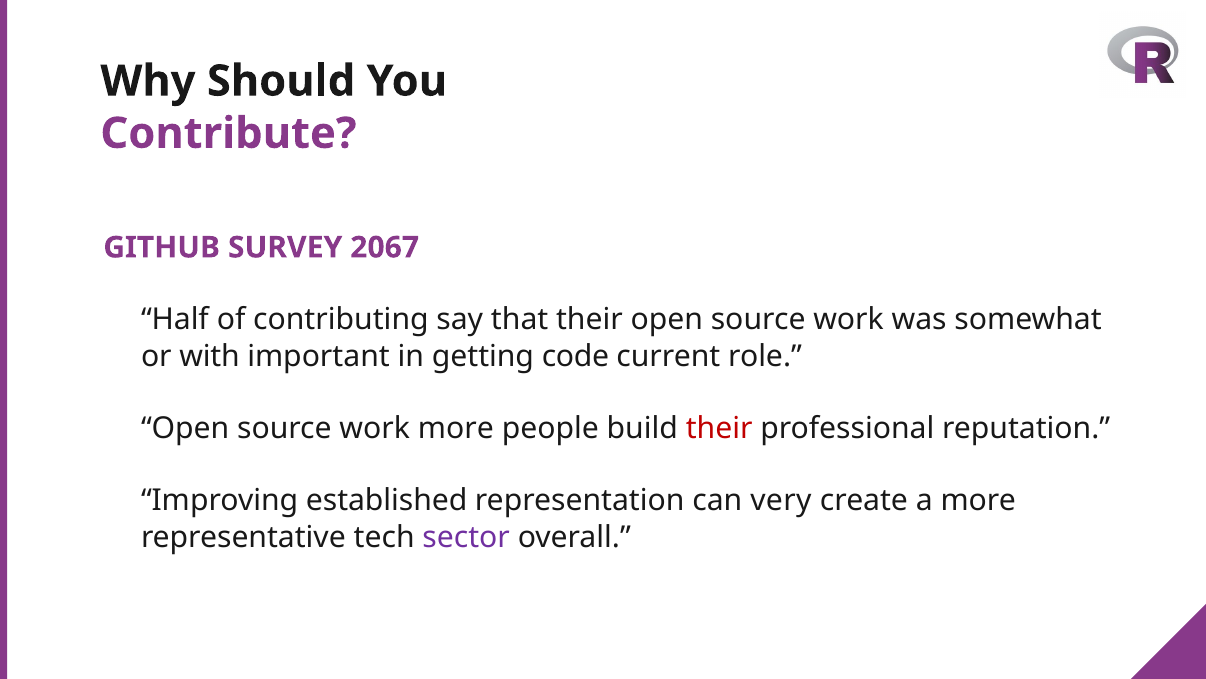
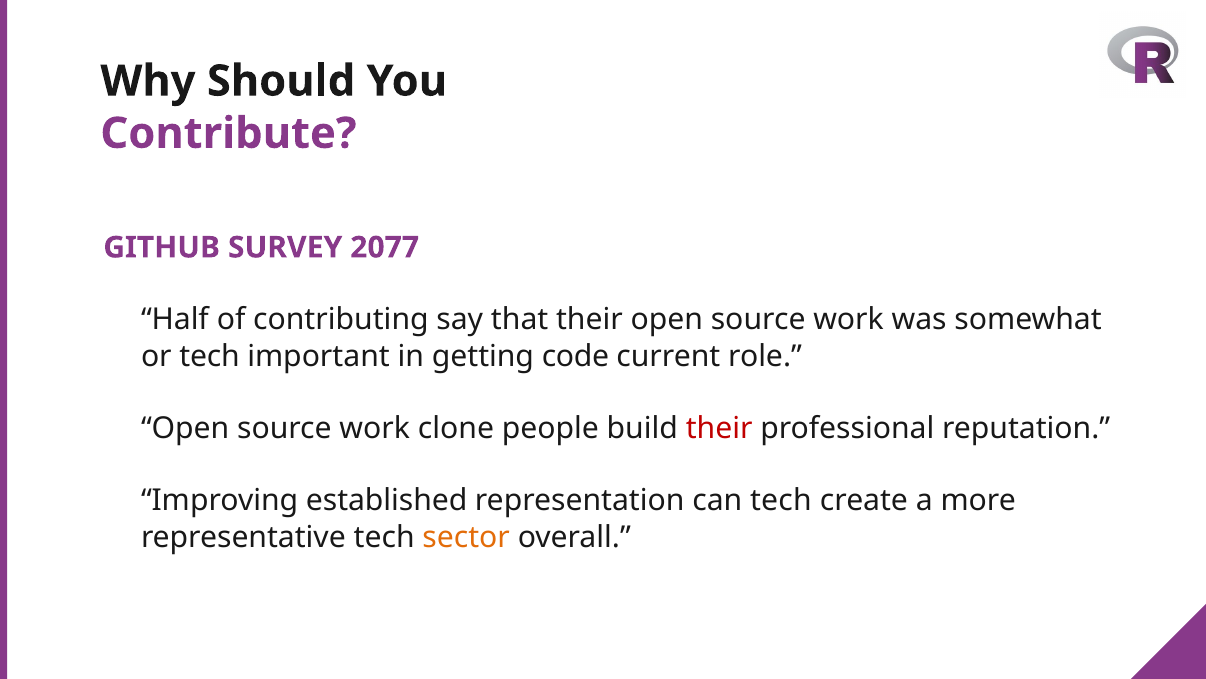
2067: 2067 -> 2077 (385, 247)
or with: with -> tech (210, 356)
work more: more -> clone (456, 428)
can very: very -> tech (781, 501)
sector colour: purple -> orange (466, 537)
